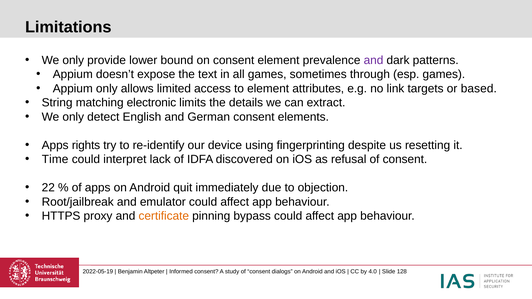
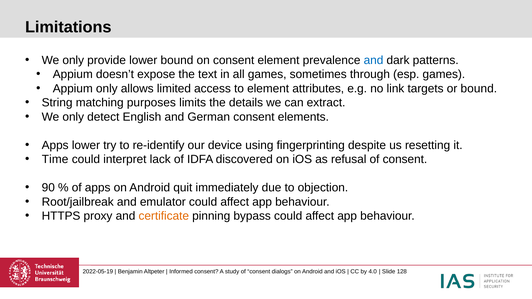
and colour: purple -> blue (374, 60)
or based: based -> bound (479, 89)
electronic: electronic -> purposes (151, 103)
Apps rights: rights -> lower (86, 145)
22: 22 -> 90 (48, 188)
